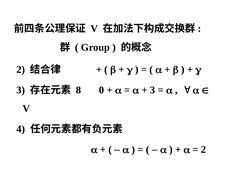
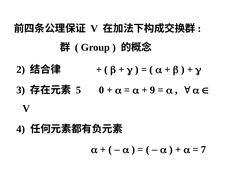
8: 8 -> 5 (78, 90)
3: 3 -> 9 (153, 90)
2: 2 -> 7 (204, 150)
